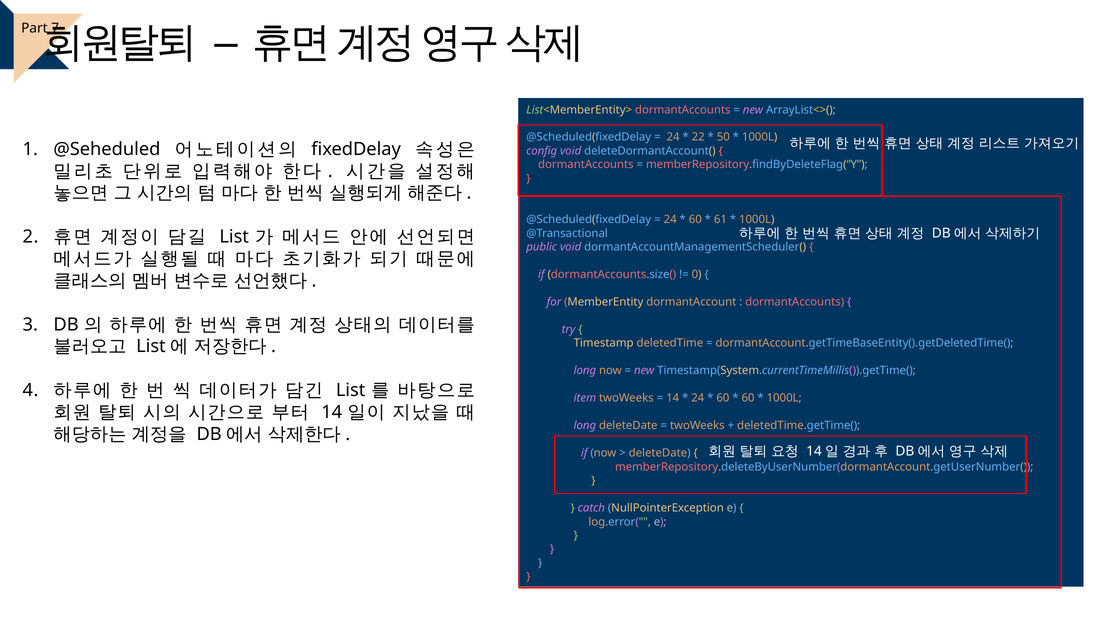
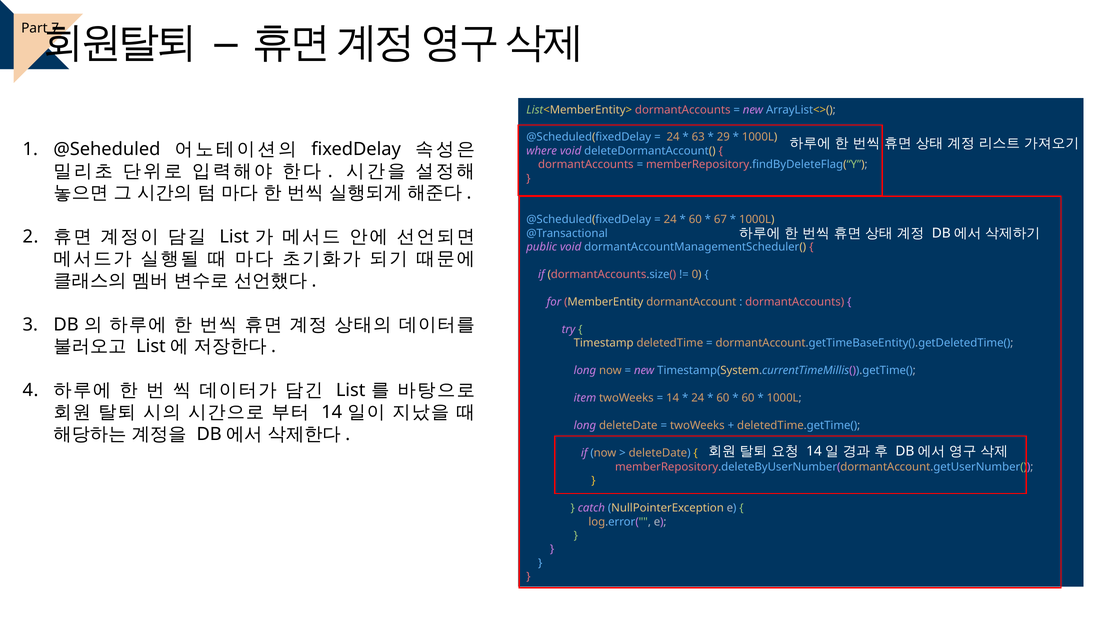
22: 22 -> 63 (698, 137)
50: 50 -> 29 (723, 137)
config: config -> where (542, 151)
61: 61 -> 67 (720, 220)
